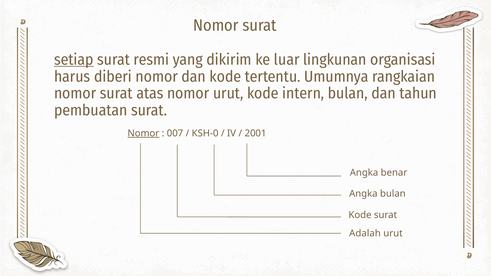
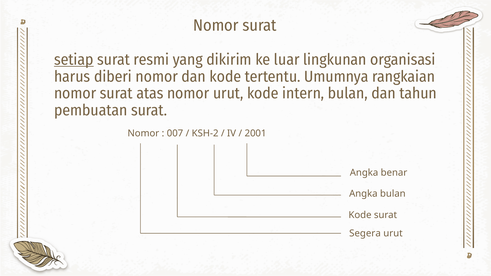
Nomor underline: present -> none (143, 133)
KSH-0: KSH-0 -> KSH-2 (205, 133)
Adalah: Adalah -> Segera (365, 233)
